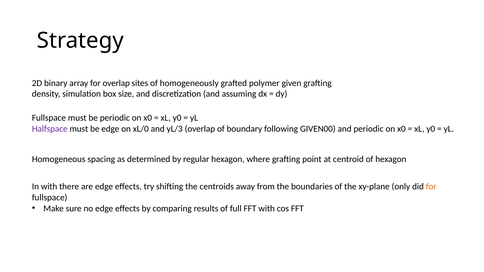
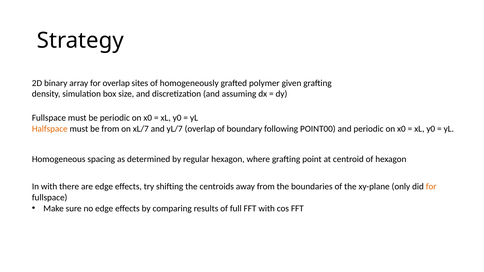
Halfspace colour: purple -> orange (50, 129)
be edge: edge -> from (110, 129)
xL/0: xL/0 -> xL/7 (141, 129)
yL/3: yL/3 -> yL/7 (175, 129)
GIVEN00: GIVEN00 -> POINT00 (318, 129)
